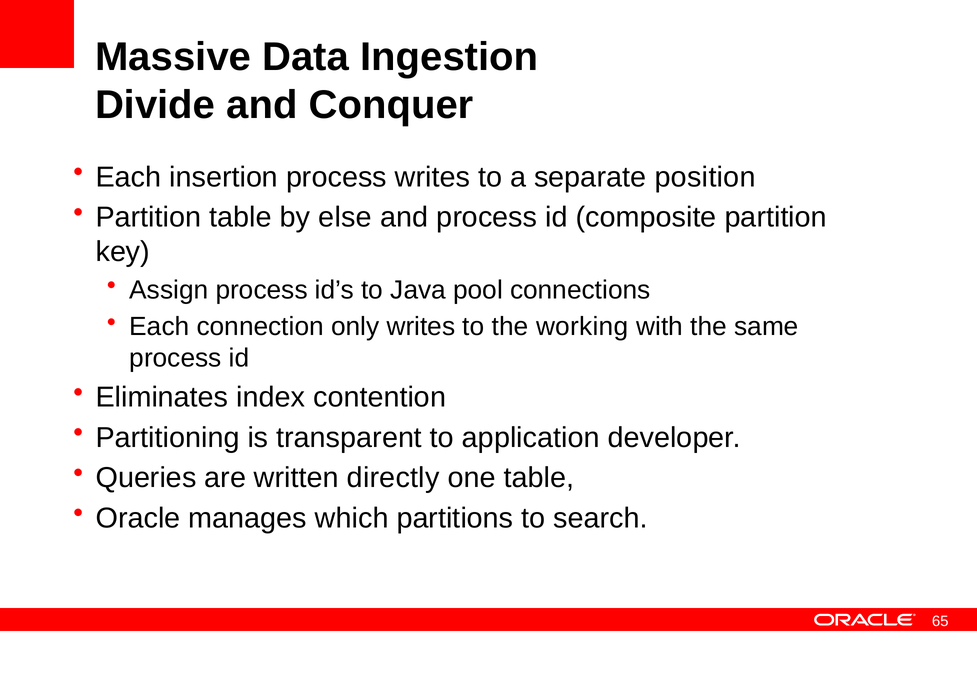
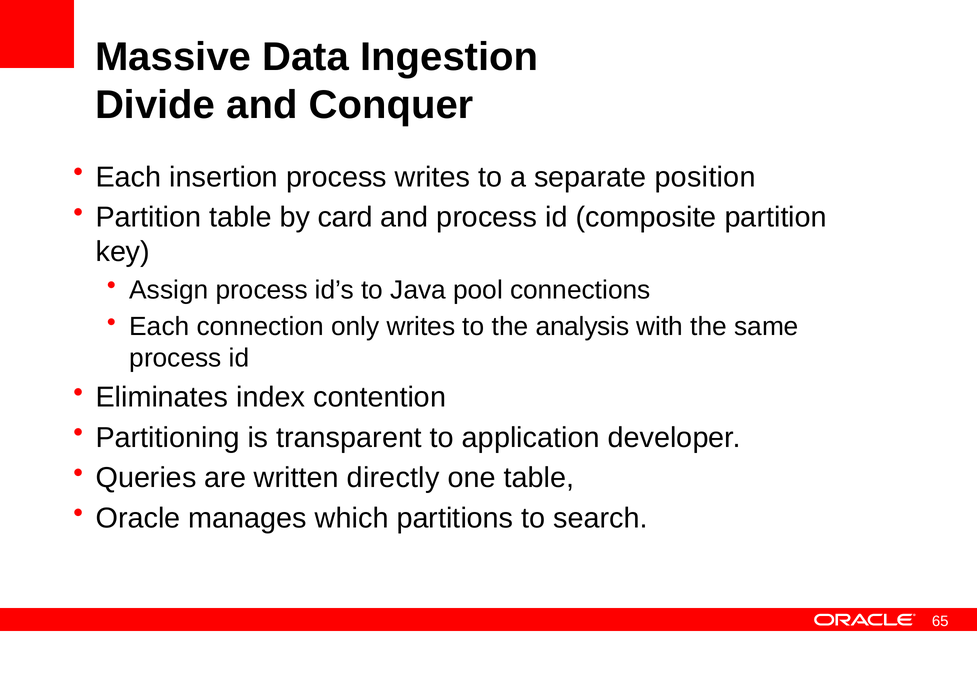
else: else -> card (345, 217)
working: working -> analysis (582, 327)
